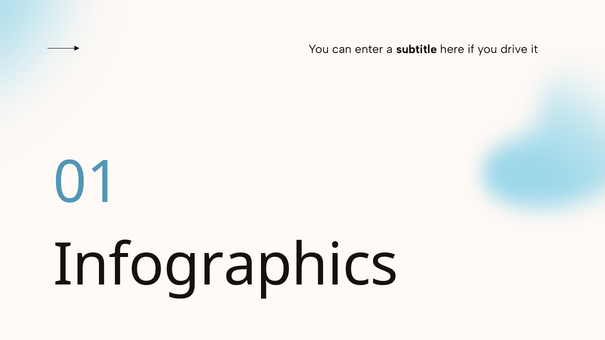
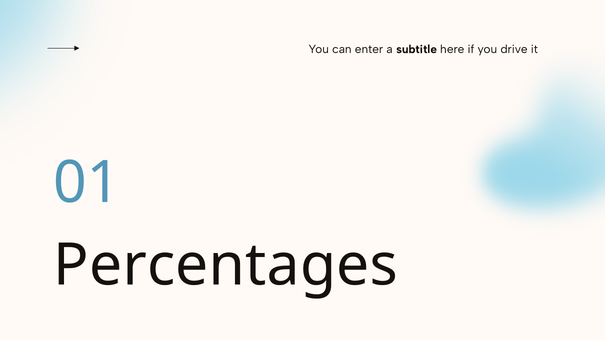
Infographics: Infographics -> Percentages (226, 266)
